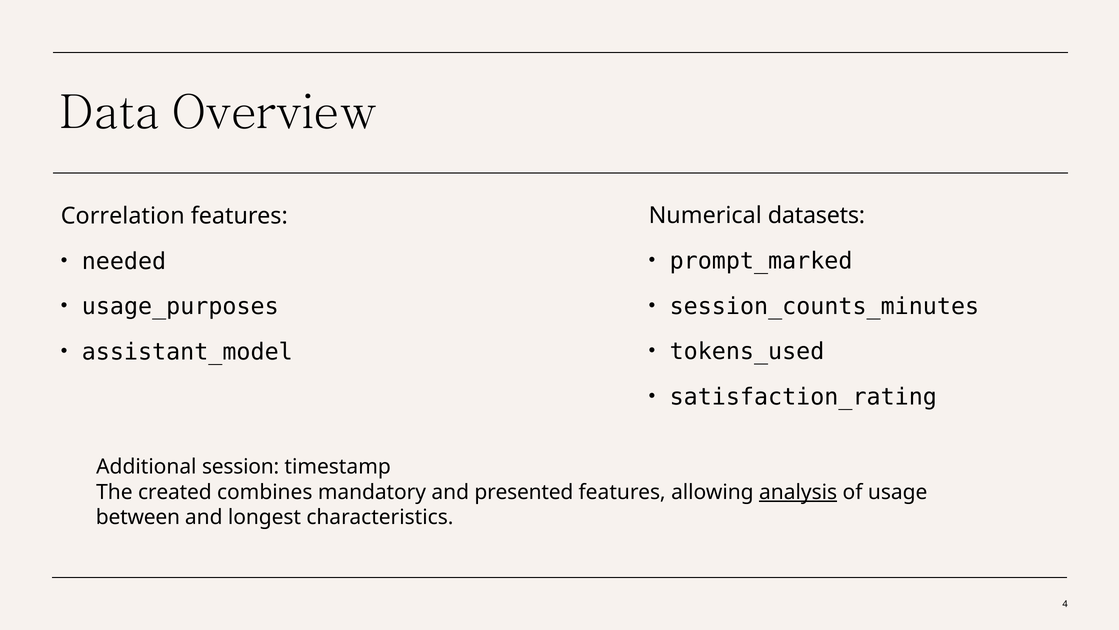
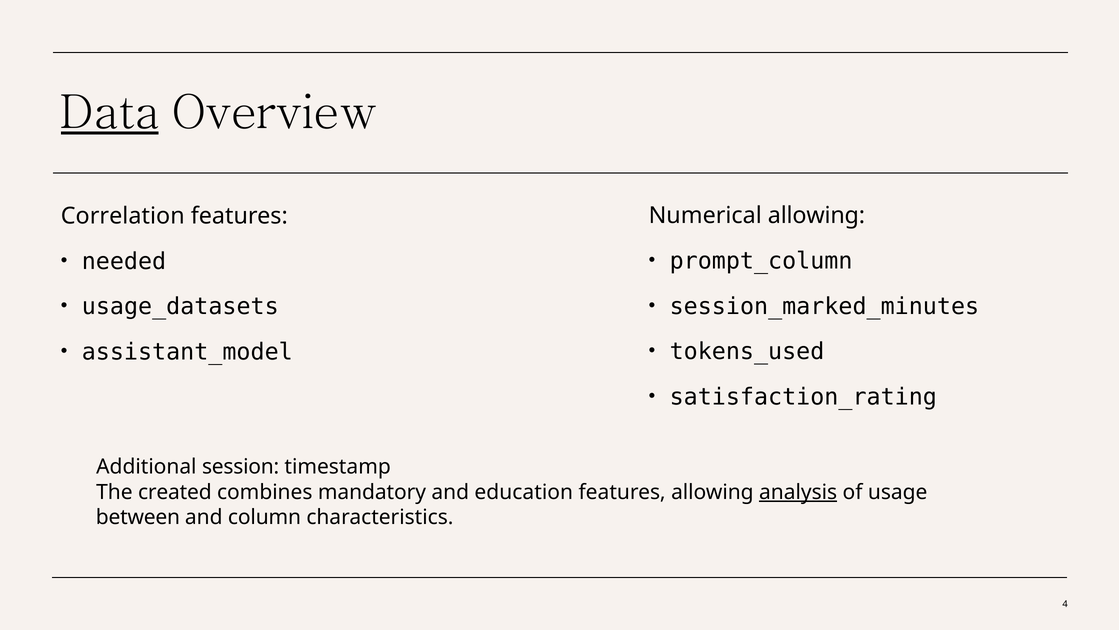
Data underline: none -> present (110, 113)
Numerical datasets: datasets -> allowing (816, 215)
prompt_marked: prompt_marked -> prompt_column (761, 261)
session_counts_minutes: session_counts_minutes -> session_marked_minutes (824, 306)
usage_purposes: usage_purposes -> usage_datasets (180, 306)
presented: presented -> education (524, 492)
longest: longest -> column (265, 517)
